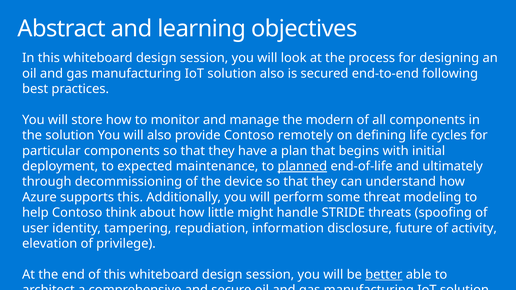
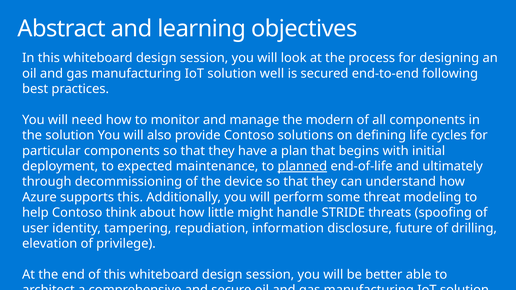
solution also: also -> well (272, 74)
store: store -> need (87, 120)
remotely: remotely -> solutions (305, 135)
activity: activity -> drilling (474, 228)
better underline: present -> none (384, 275)
